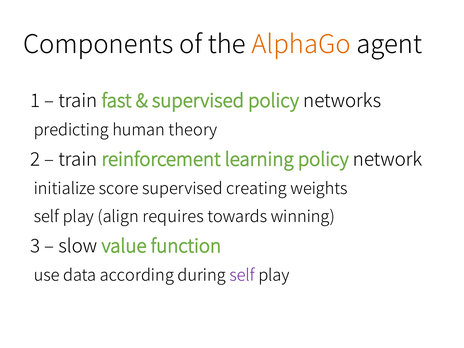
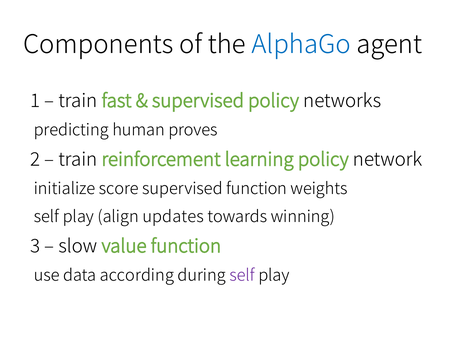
AlphaGo colour: orange -> blue (301, 45)
theory: theory -> proves (193, 130)
supervised creating: creating -> function (257, 189)
requires: requires -> updates (173, 217)
